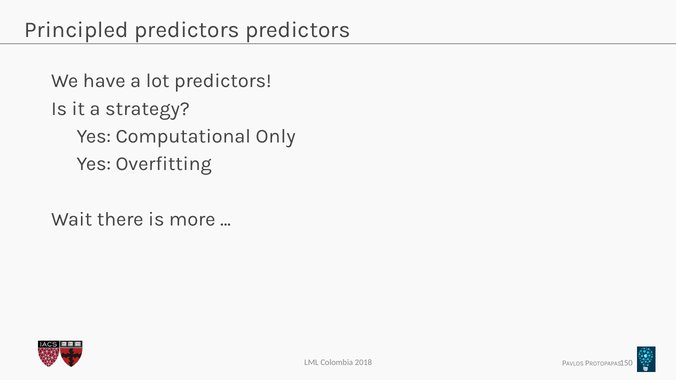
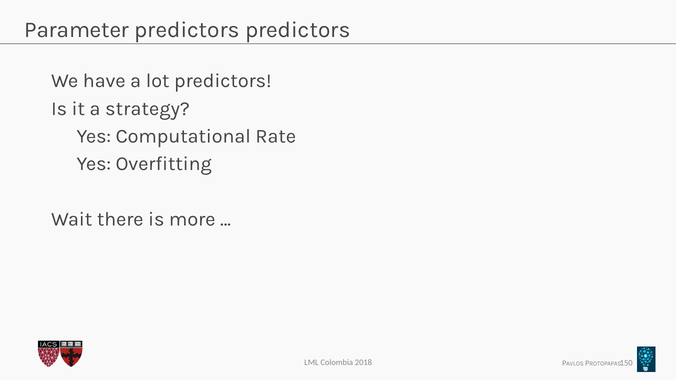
Principled: Principled -> Parameter (77, 30)
Only: Only -> Rate (276, 136)
